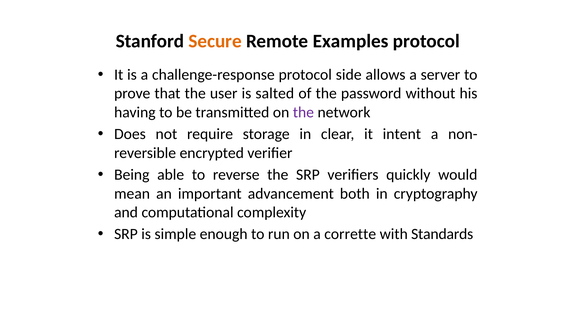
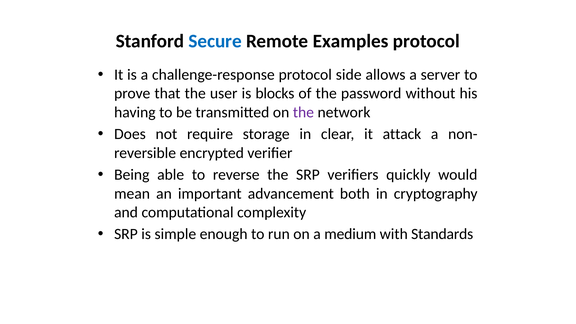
Secure colour: orange -> blue (215, 41)
salted: salted -> blocks (275, 93)
intent: intent -> attack (402, 134)
corrette: corrette -> medium (350, 234)
